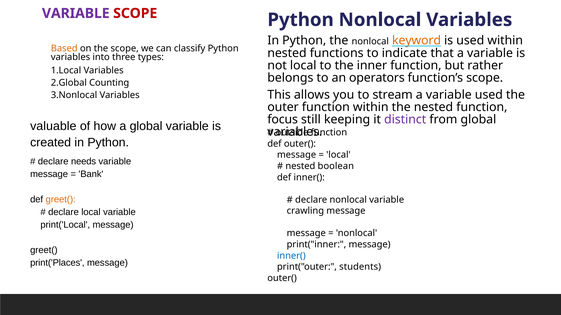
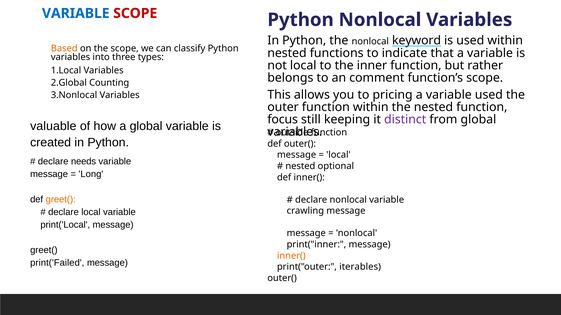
VARIABLE colour: purple -> blue (76, 13)
keyword colour: orange -> black (417, 40)
operators: operators -> comment (377, 78)
stream: stream -> pricing (393, 95)
boolean: boolean -> optional (336, 166)
Bank: Bank -> Long (91, 174)
inner( colour: blue -> orange (291, 256)
print('Places: print('Places -> print('Failed (57, 263)
students: students -> iterables (360, 267)
